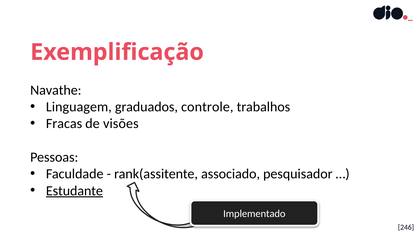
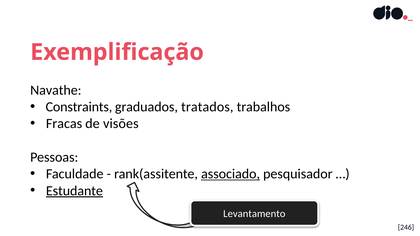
Linguagem: Linguagem -> Constraints (79, 107)
controle: controle -> tratados (207, 107)
associado underline: none -> present (231, 174)
Implementado: Implementado -> Levantamento (254, 214)
